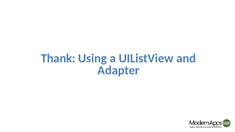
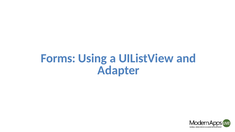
Thank: Thank -> Forms (58, 58)
